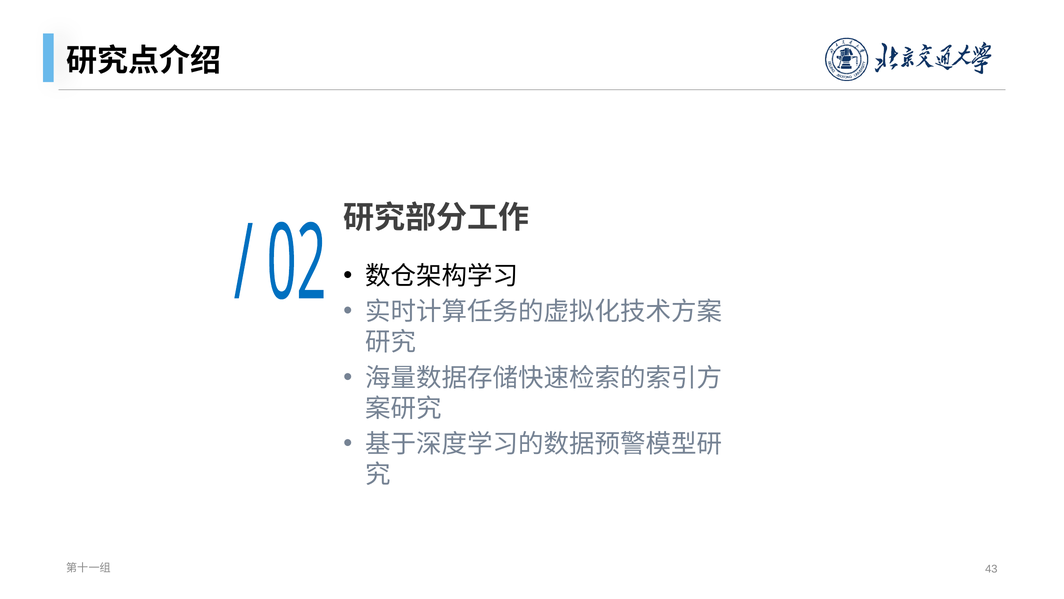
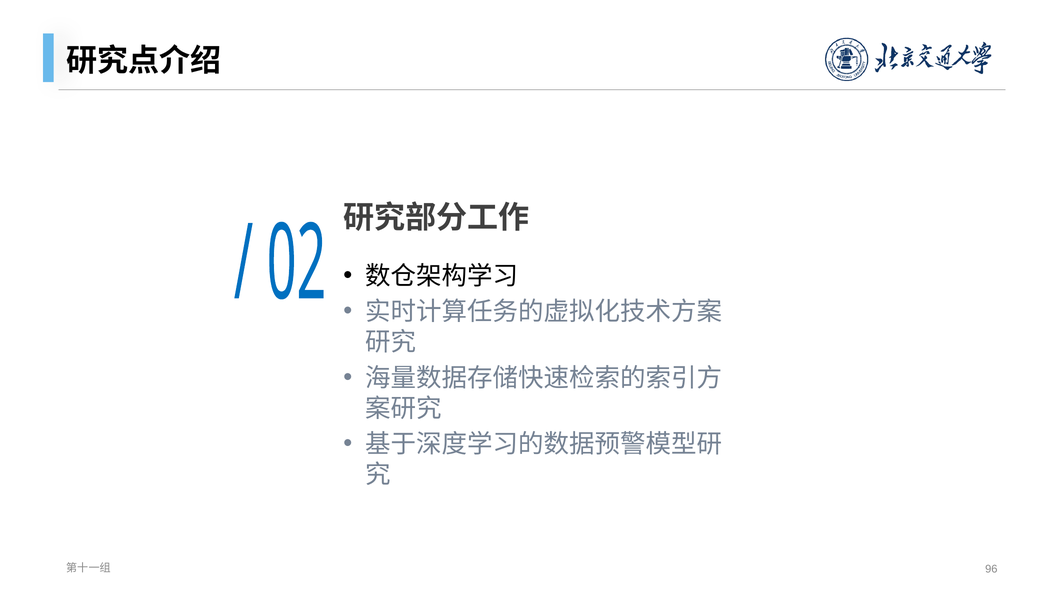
43: 43 -> 96 (991, 569)
